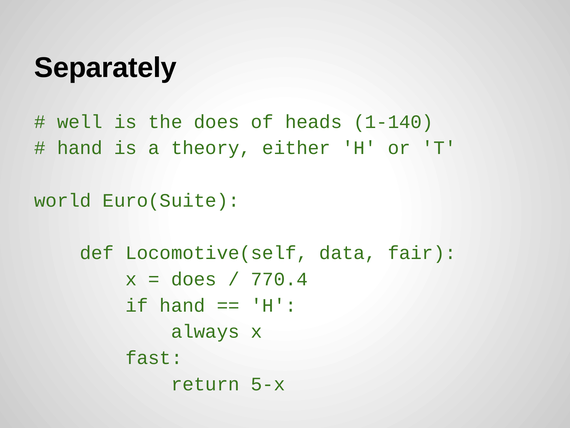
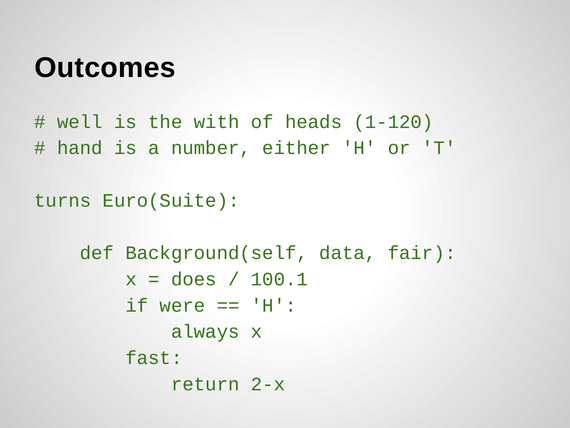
Separately: Separately -> Outcomes (105, 68)
the does: does -> with (217, 122)
1-140: 1-140 -> 1-120 (393, 122)
theory: theory -> number (211, 148)
world: world -> turns (63, 200)
Locomotive(self: Locomotive(self -> Background(self (217, 253)
770.4: 770.4 -> 100.1 (279, 279)
if hand: hand -> were (182, 305)
5-x: 5-x -> 2-x (268, 384)
